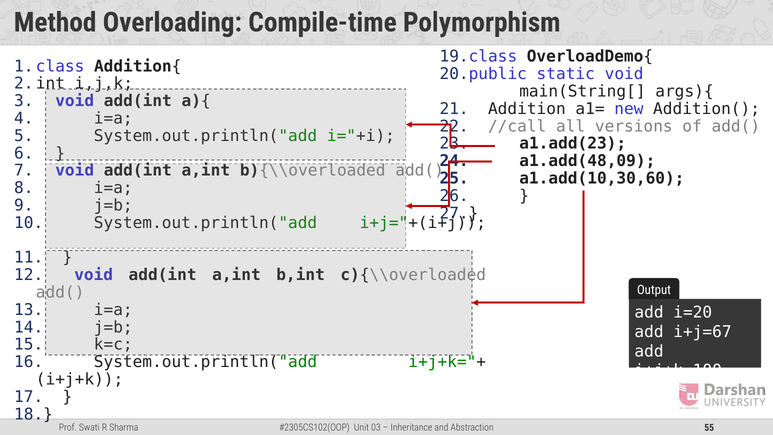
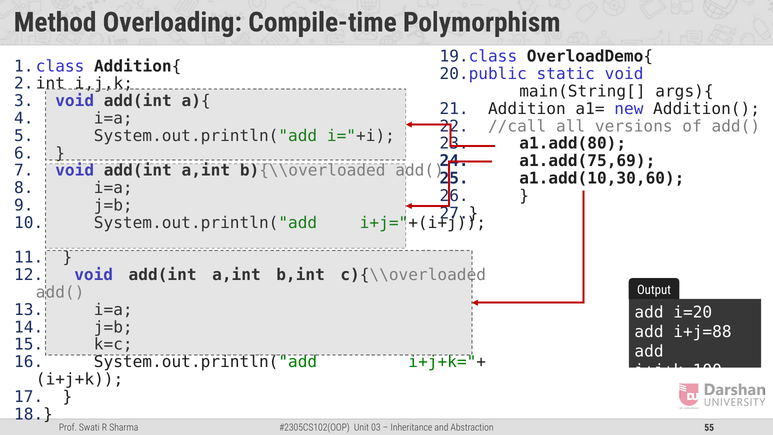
a1.add(23: a1.add(23 -> a1.add(80 (573, 144)
a1.add(48,09: a1.add(48,09 -> a1.add(75,69 (587, 161)
i+j=67: i+j=67 -> i+j=88 (702, 332)
